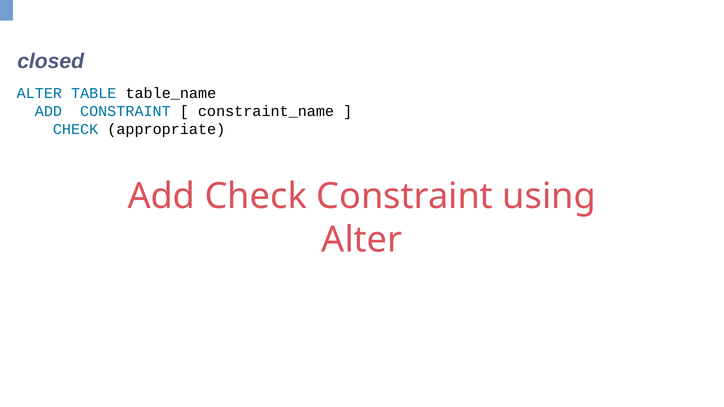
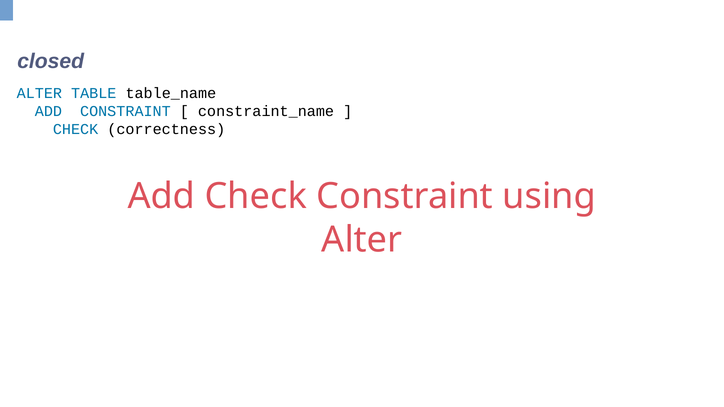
appropriate: appropriate -> correctness (166, 129)
